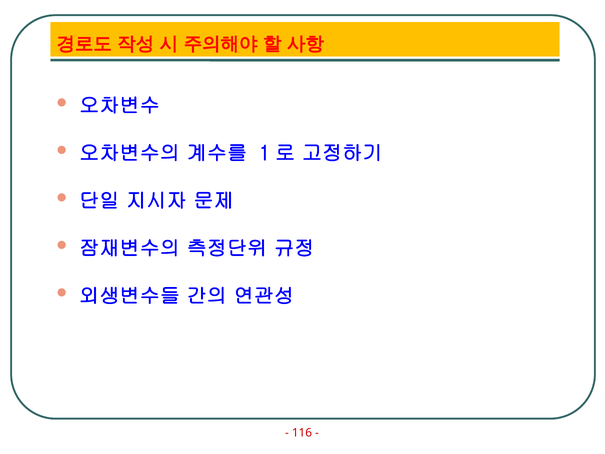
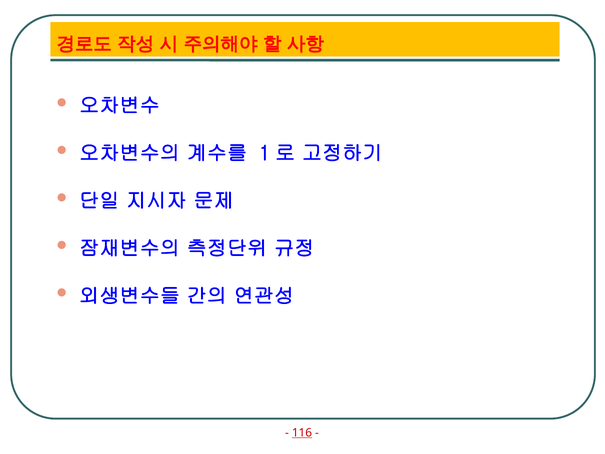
116 underline: none -> present (302, 432)
